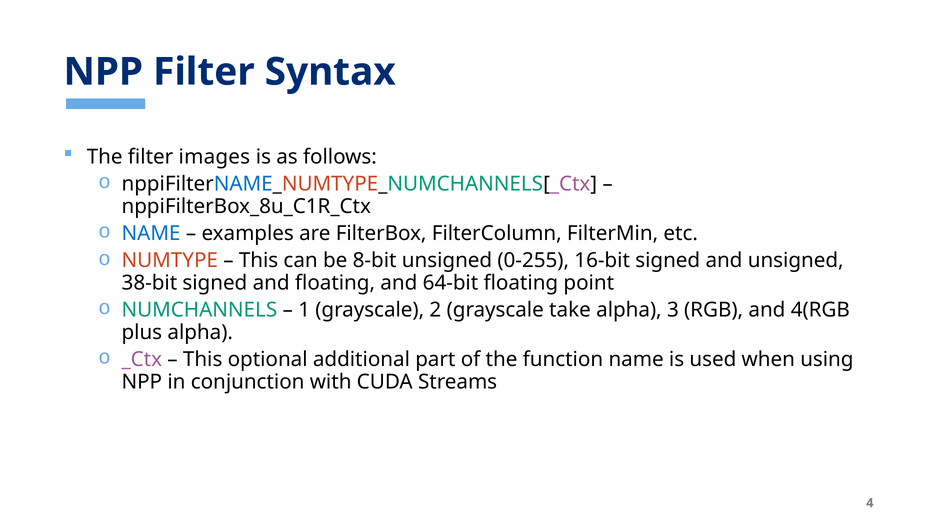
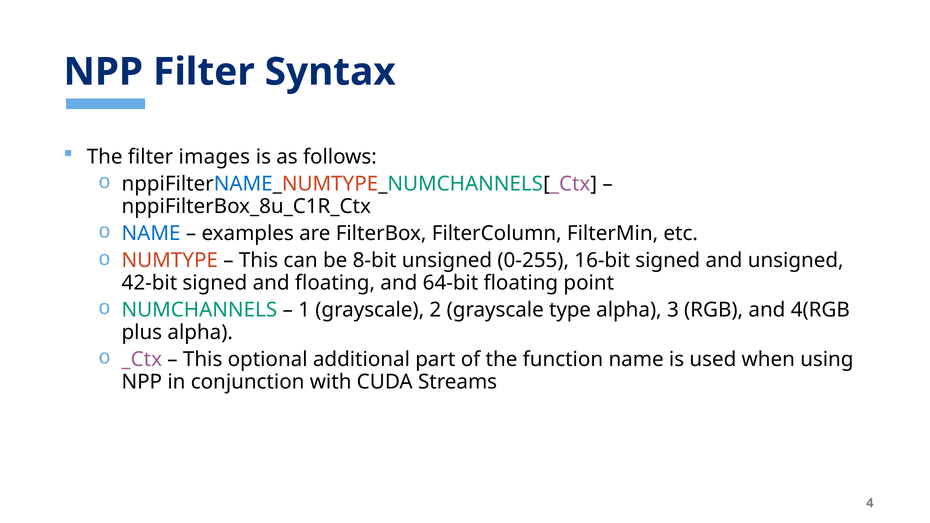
38-bit: 38-bit -> 42-bit (149, 283)
take: take -> type (570, 310)
